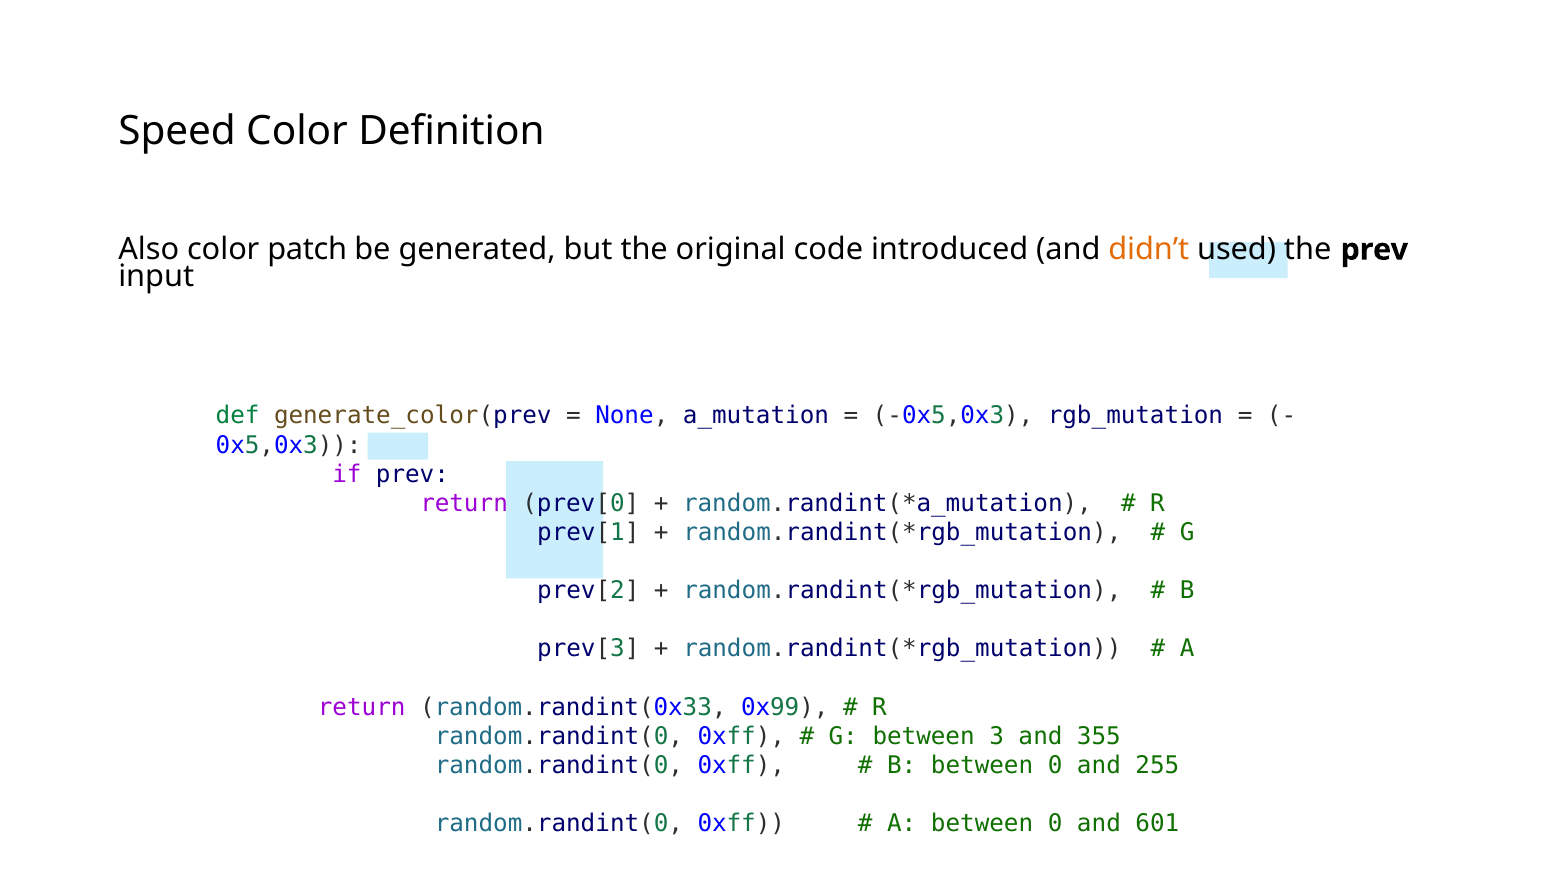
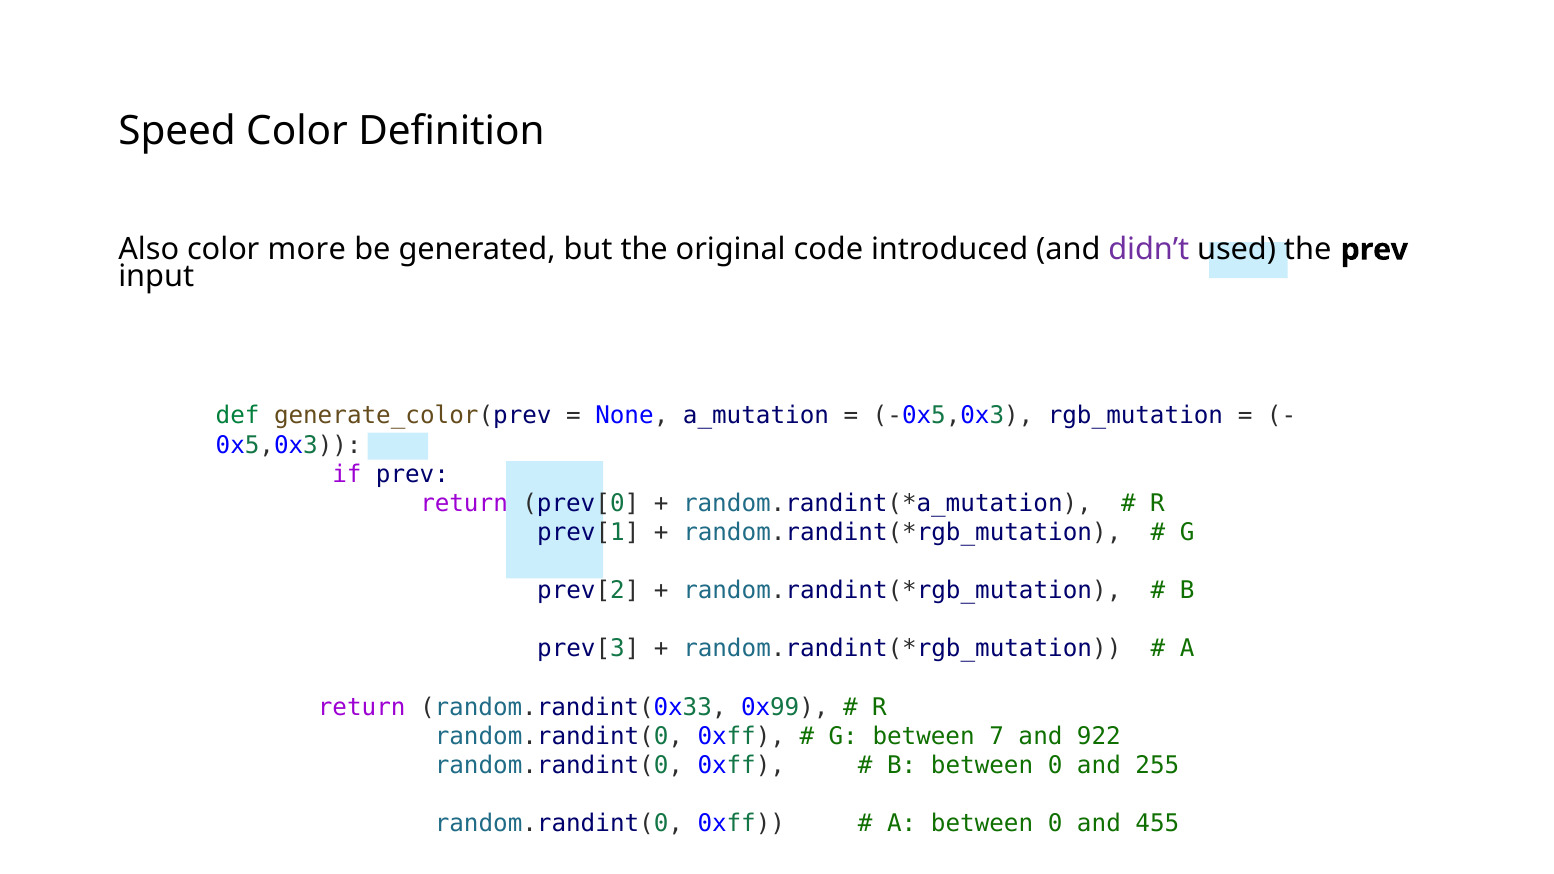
patch: patch -> more (307, 250)
didn’t colour: orange -> purple (1149, 250)
3: 3 -> 7 (997, 736)
355: 355 -> 922 (1099, 736)
601: 601 -> 455 (1157, 824)
